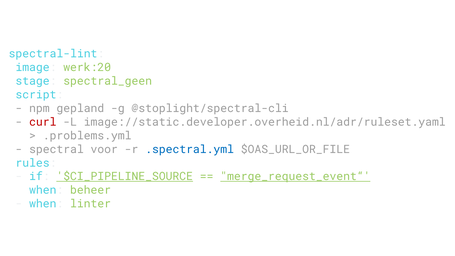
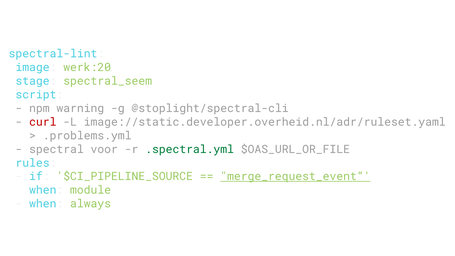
spectral_geen: spectral_geen -> spectral_seem (108, 81)
gepland: gepland -> warning (80, 108)
.spectral.yml colour: blue -> green (190, 149)
$CI_PIPELINE_SOURCE underline: present -> none (125, 177)
beheer: beheer -> module (91, 190)
linter: linter -> always (91, 204)
